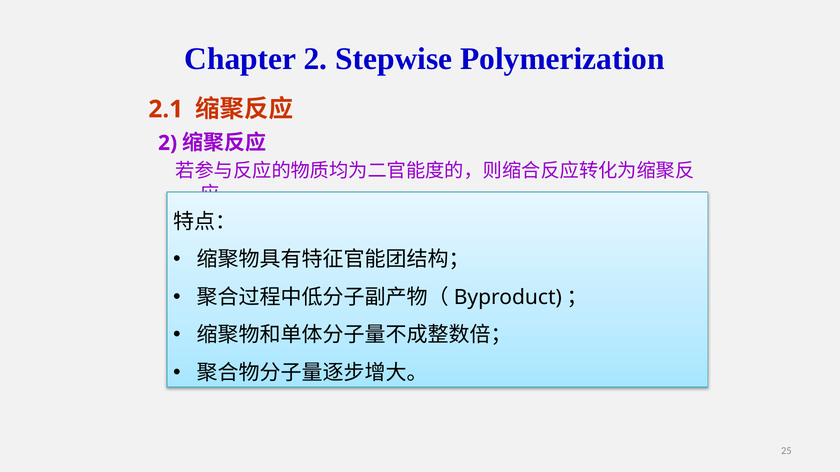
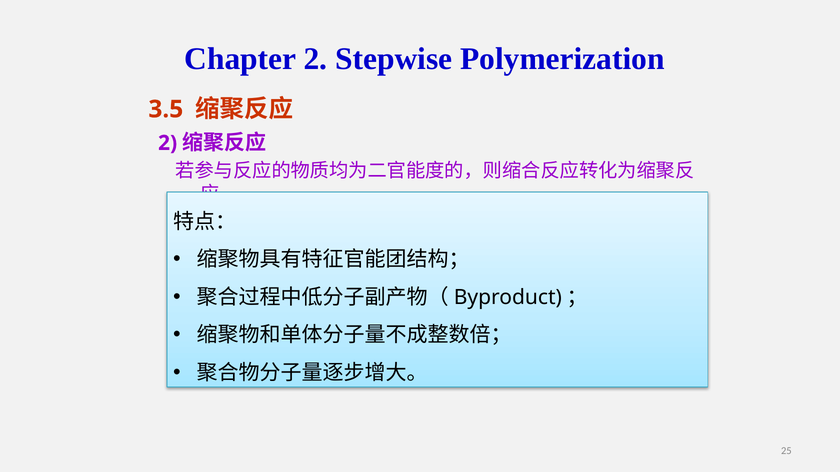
2.1: 2.1 -> 3.5 (166, 109)
